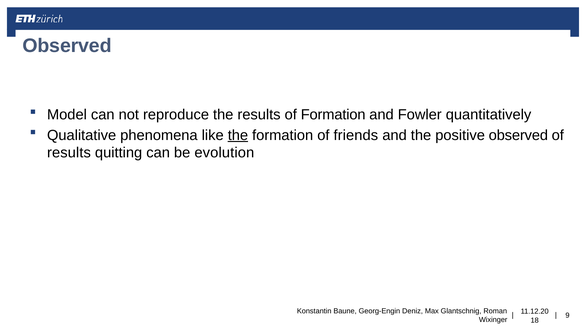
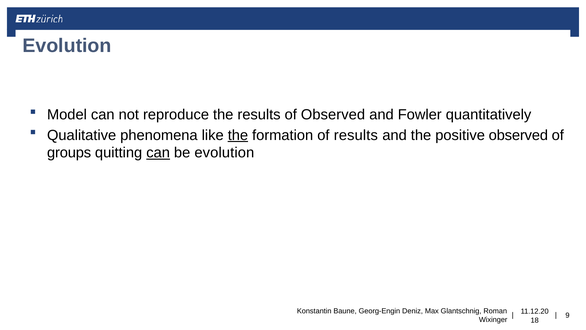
Observed: Observed -> Evolution (67, 46)
of Formation: Formation -> Observed (333, 114)
of friends: friends -> results (356, 135)
results: results -> groups (69, 153)
can underline: none -> present (158, 153)
